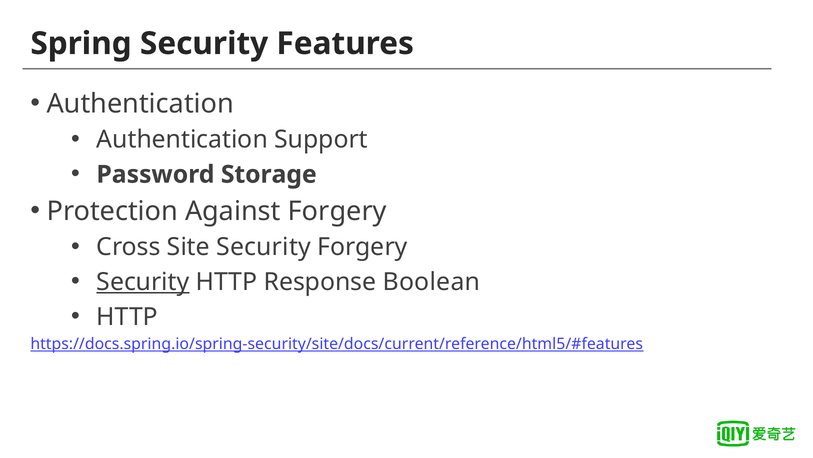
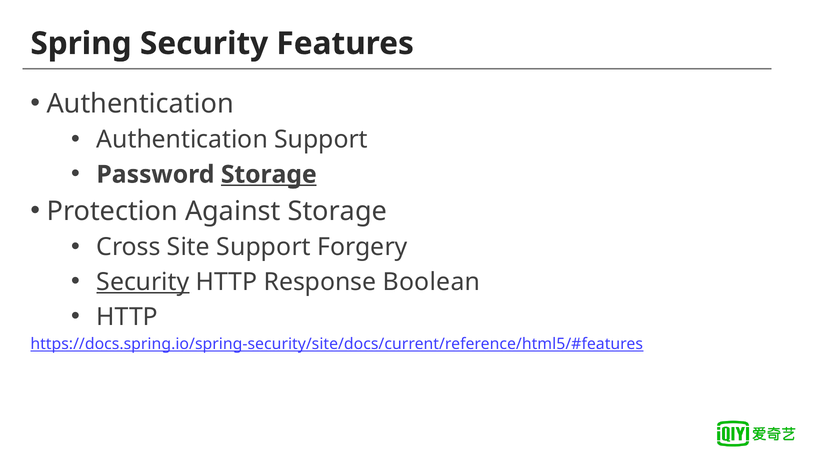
Storage underline: none -> present (269, 174)
Against Forgery: Forgery -> Storage (337, 211)
Site Security: Security -> Support (264, 247)
